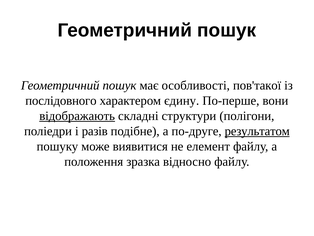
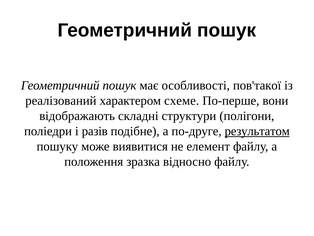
послідовного: послідовного -> реалізований (61, 101)
єдину: єдину -> схеме (182, 101)
відображають underline: present -> none (77, 116)
